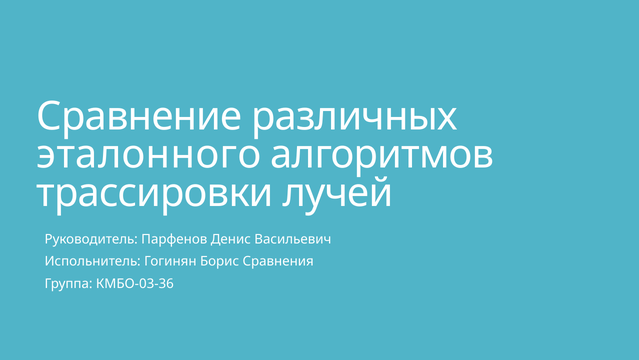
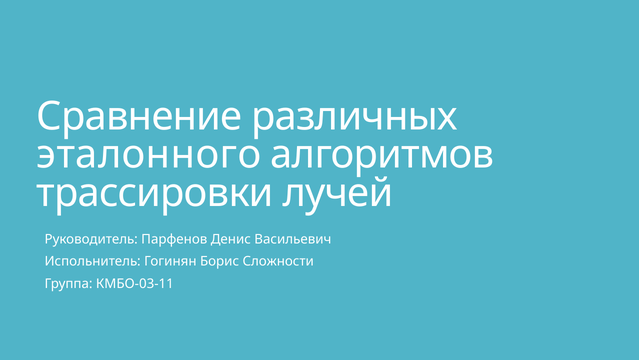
Сравнения: Сравнения -> Сложности (278, 261)
КМБО-03-36: КМБО-03-36 -> КМБО-03-11 (135, 283)
